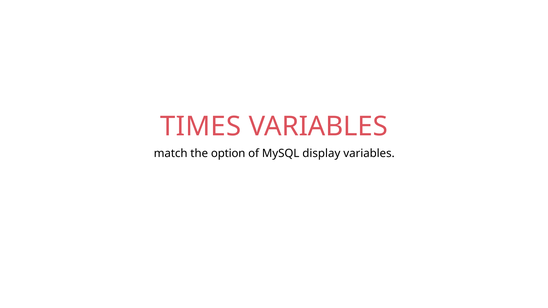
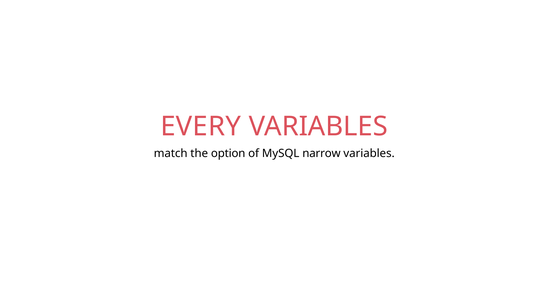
TIMES: TIMES -> EVERY (201, 127)
display: display -> narrow (321, 154)
